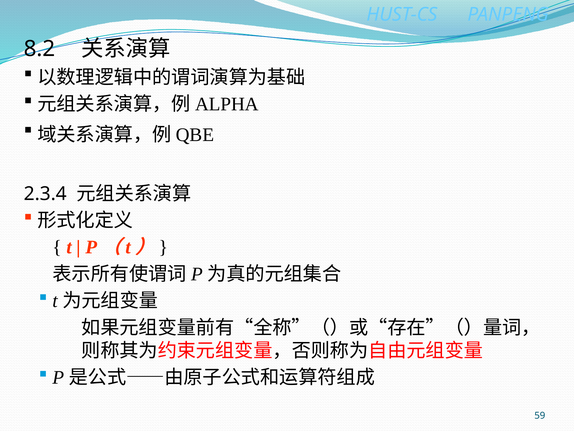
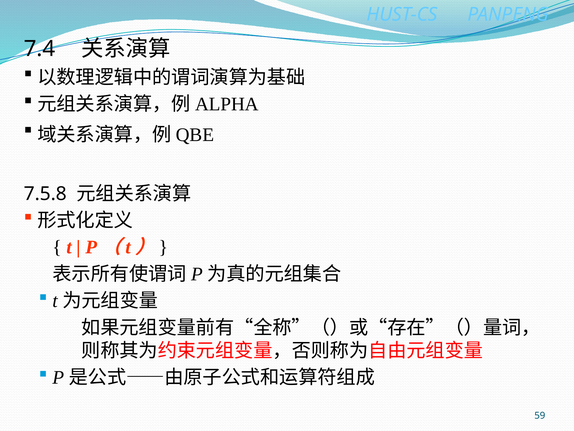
8.2: 8.2 -> 7.4 (40, 49)
2.3.4: 2.3.4 -> 7.5.8 (45, 193)
